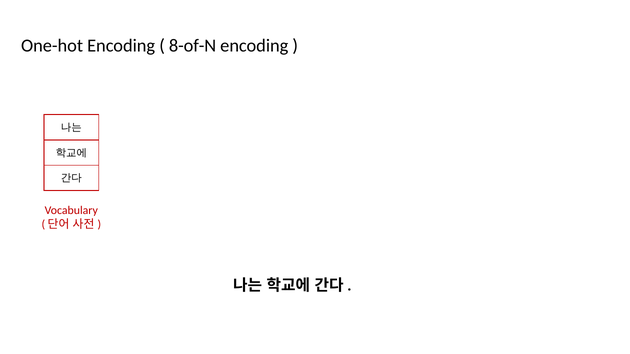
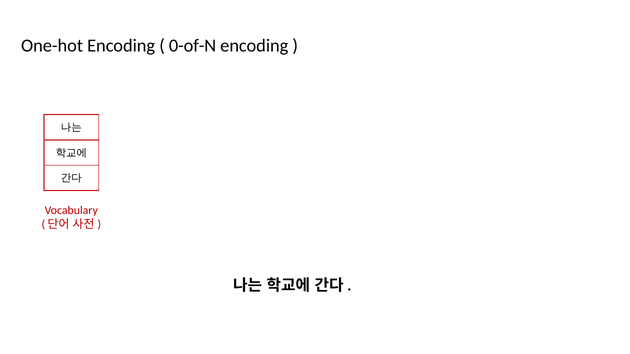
8-of-N: 8-of-N -> 0-of-N (193, 46)
